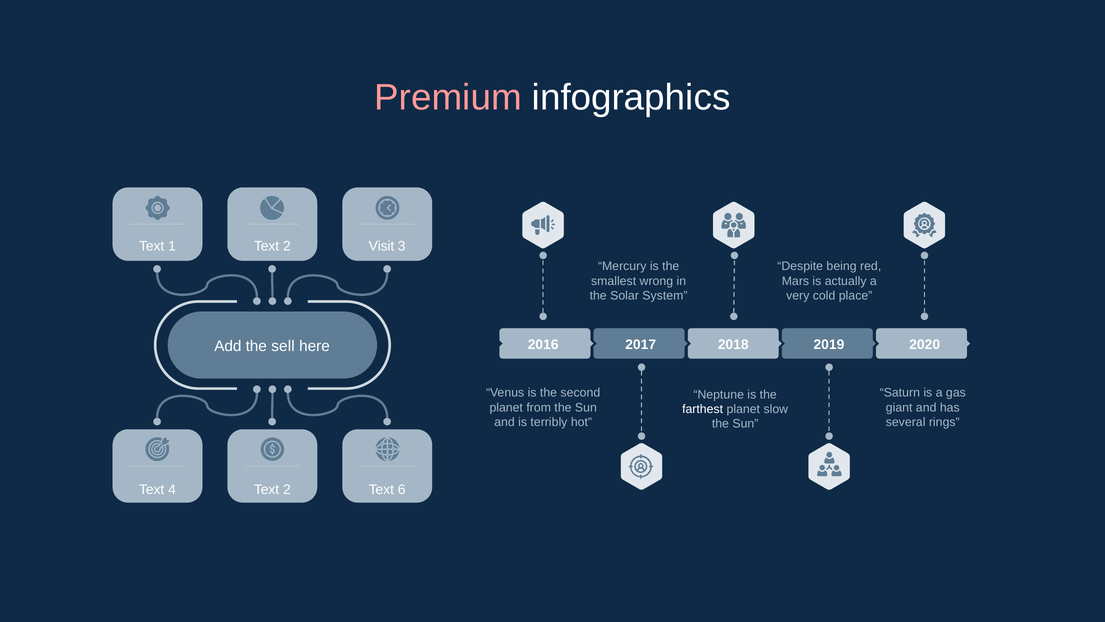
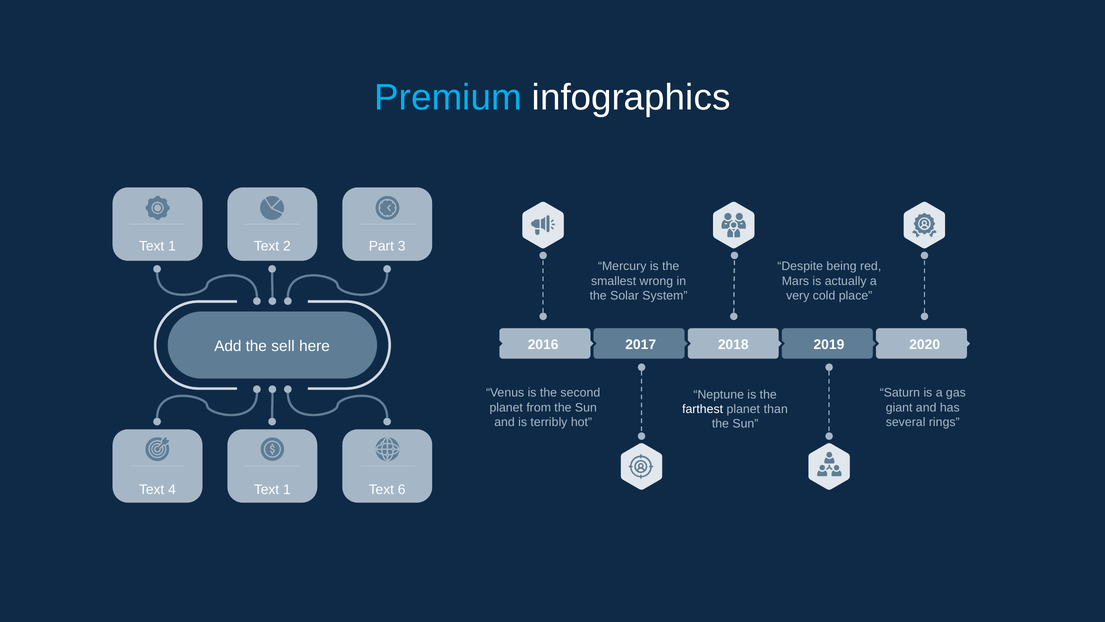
Premium colour: pink -> light blue (448, 98)
Visit: Visit -> Part (381, 246)
slow: slow -> than (776, 409)
4 Text 2: 2 -> 1 (287, 489)
